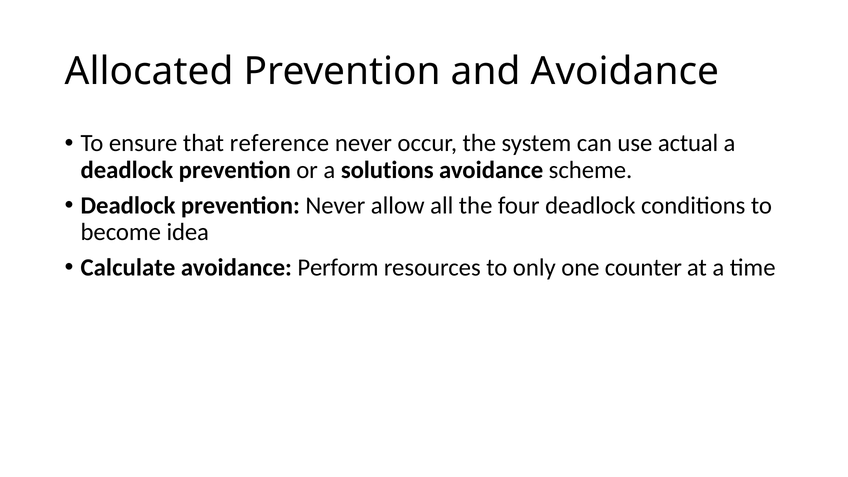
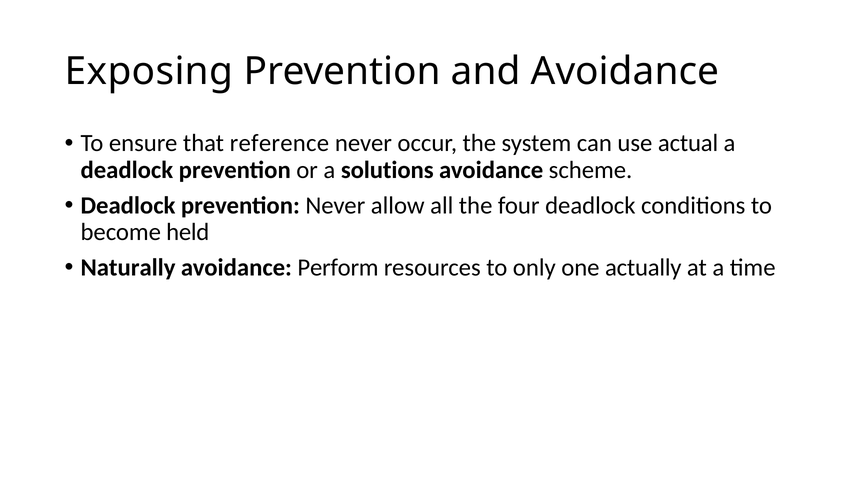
Allocated: Allocated -> Exposing (149, 71)
idea: idea -> held (188, 232)
Calculate: Calculate -> Naturally (128, 268)
counter: counter -> actually (643, 268)
